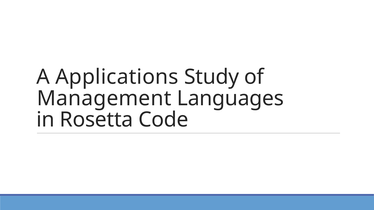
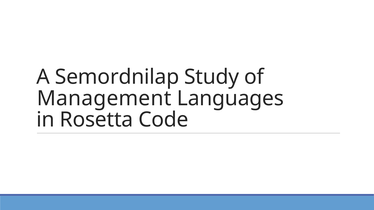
Applications: Applications -> Semordnilap (117, 77)
